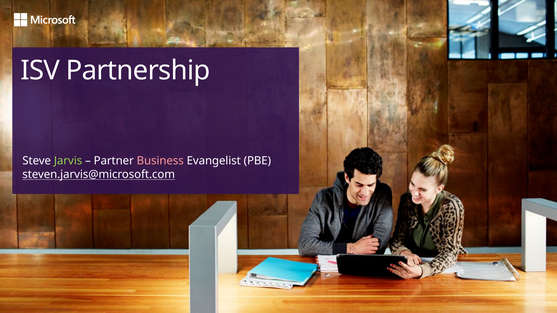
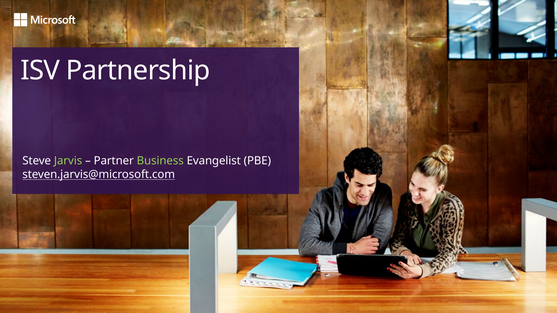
Business colour: pink -> light green (160, 161)
